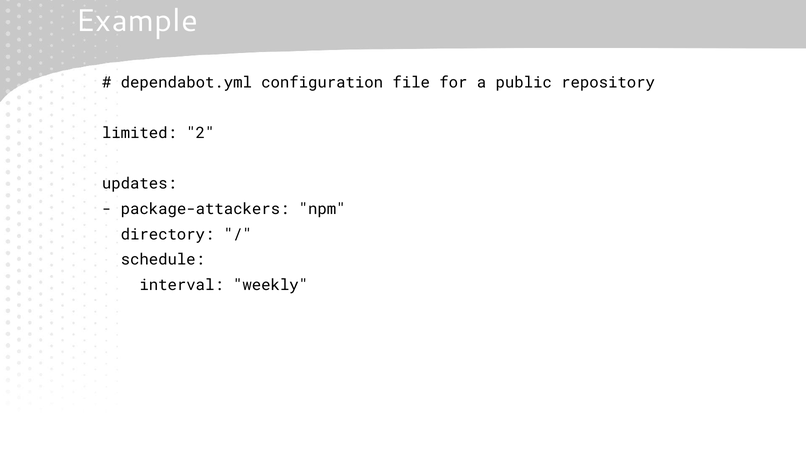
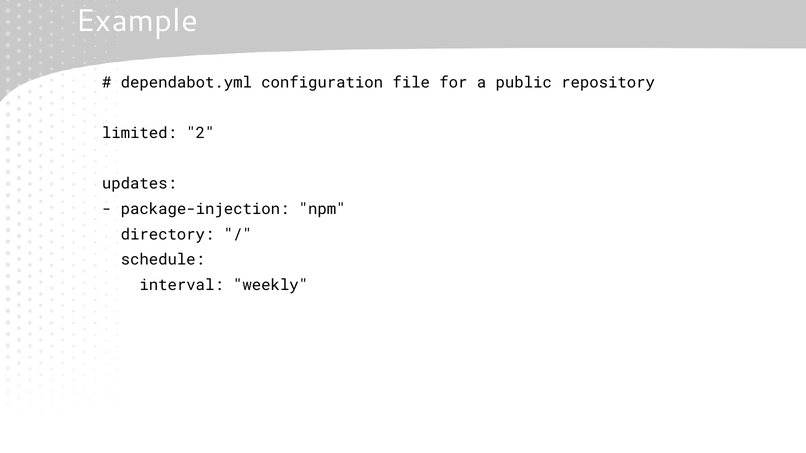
package-attackers: package-attackers -> package-injection (205, 209)
